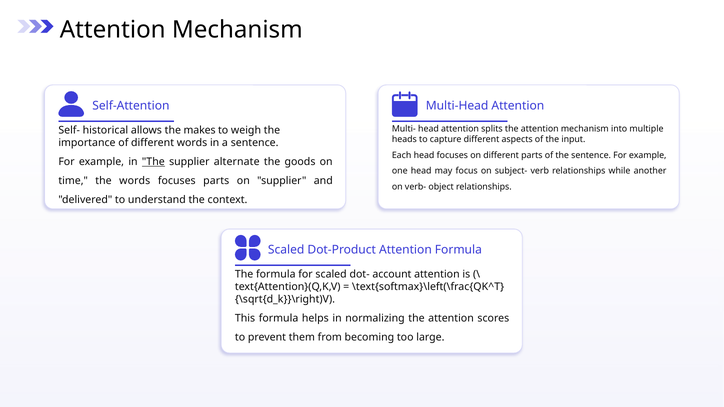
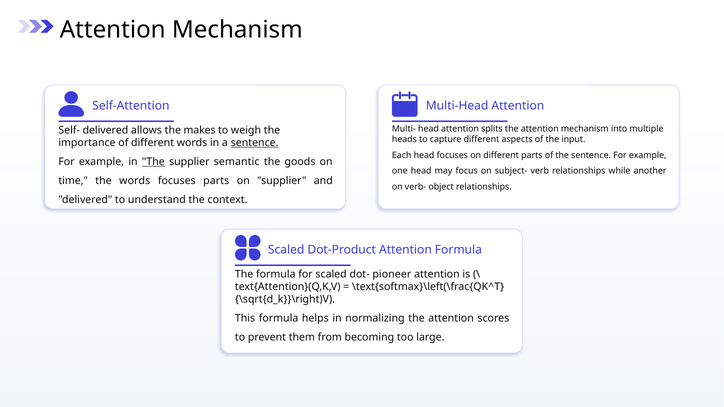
Self- historical: historical -> delivered (105, 130)
sentence underline: none -> present (255, 143)
alternate: alternate -> semantic (237, 162)
account: account -> pioneer (392, 274)
